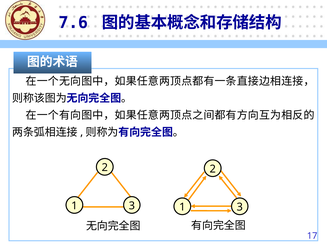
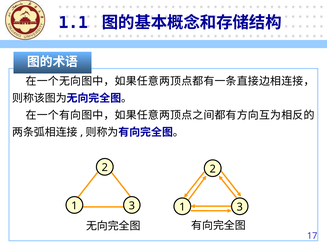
7.6: 7.6 -> 1.1 (73, 23)
